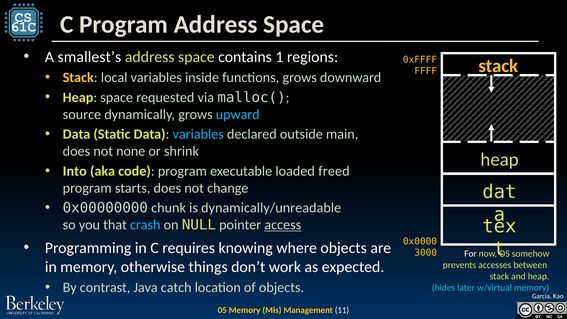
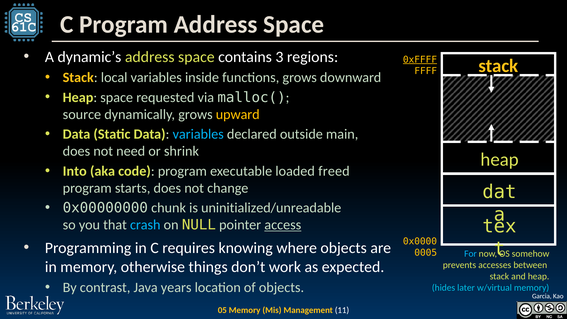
smallest’s: smallest’s -> dynamic’s (89, 57)
1: 1 -> 3 (279, 57)
0xFFFF underline: none -> present (420, 60)
upward colour: light blue -> yellow (238, 114)
none: none -> need (131, 151)
dynamically/unreadable: dynamically/unreadable -> uninitialized/unreadable (271, 208)
3000: 3000 -> 0005 (426, 253)
For colour: white -> light blue (470, 254)
catch: catch -> years (176, 288)
